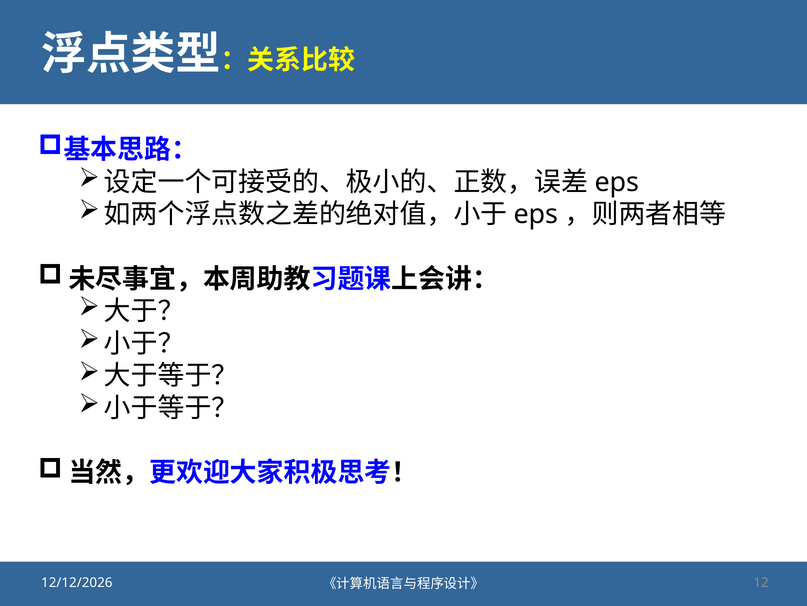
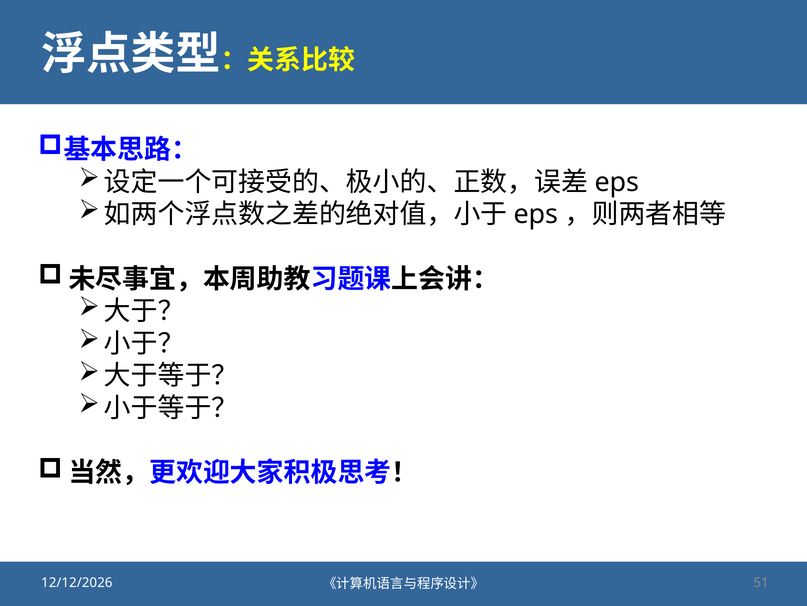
12: 12 -> 51 (761, 582)
